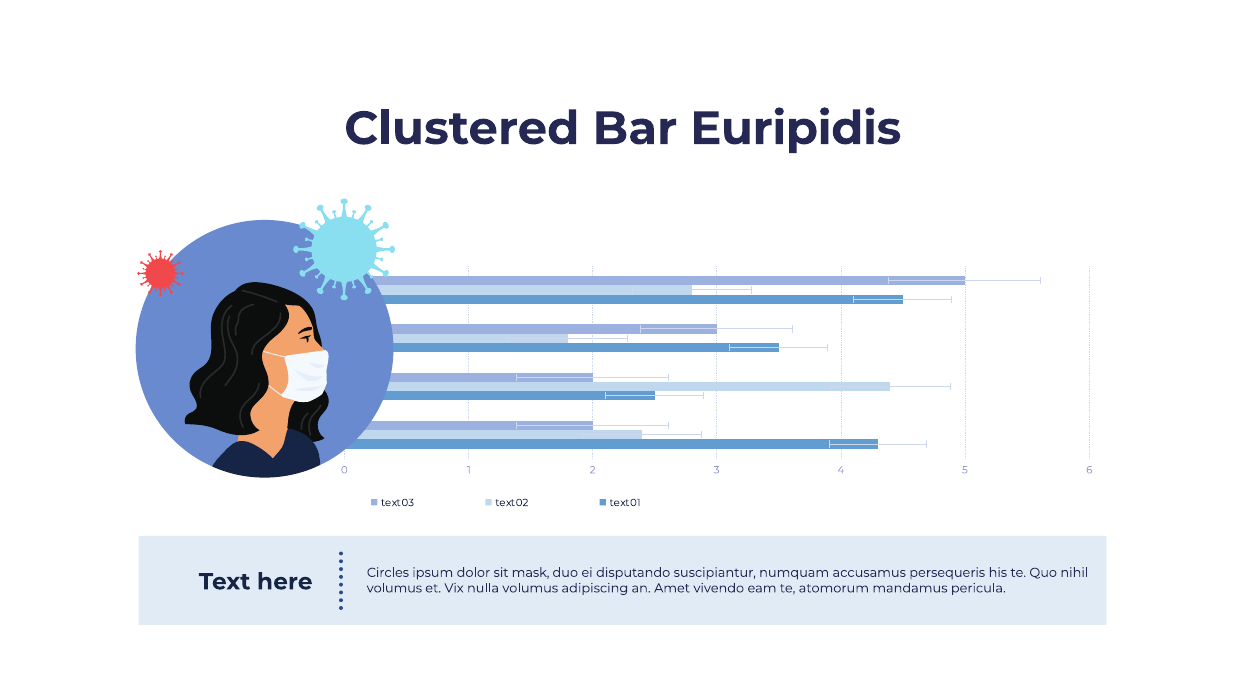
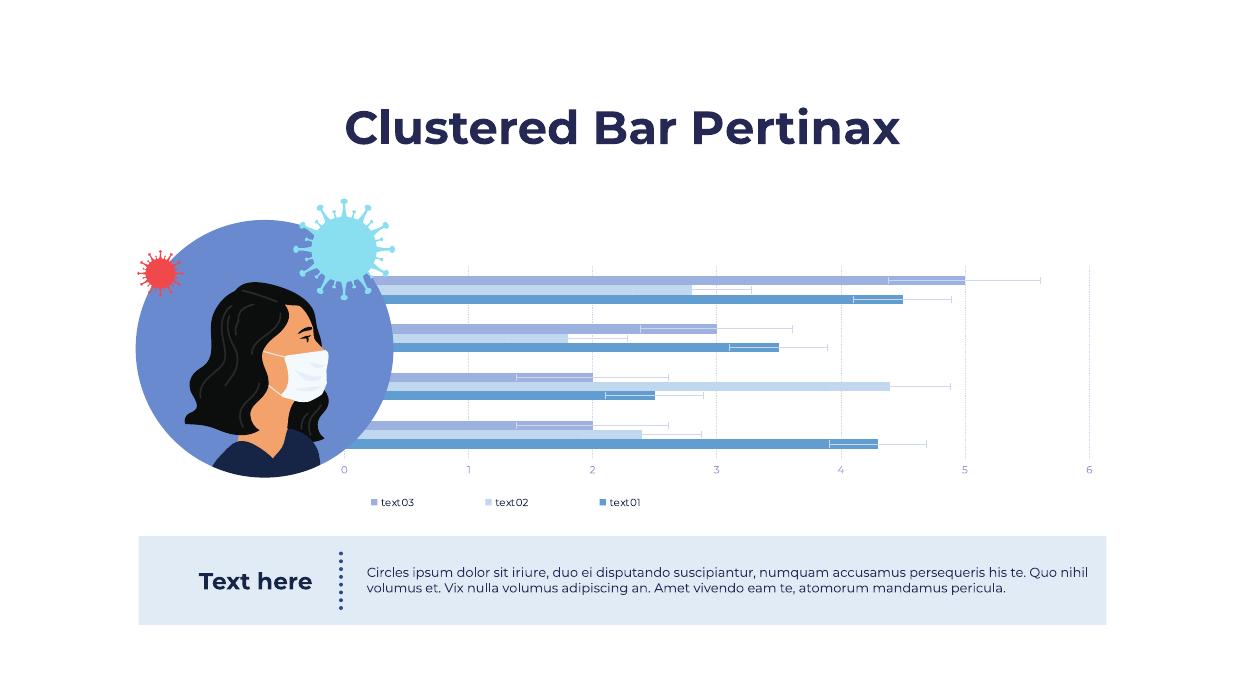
Euripidis: Euripidis -> Pertinax (795, 129)
mask: mask -> iriure (530, 573)
